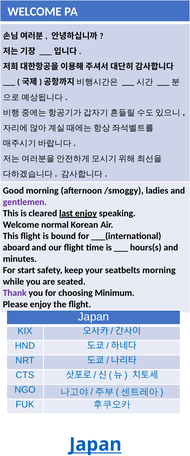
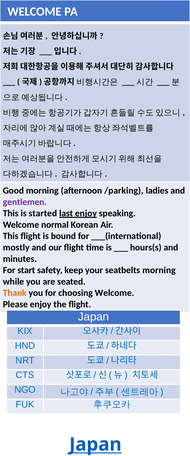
/smoggy: /smoggy -> /parking (124, 190)
cleared: cleared -> started (43, 213)
aboard: aboard -> mostly (16, 247)
Thank colour: purple -> orange (15, 292)
choosing Minimum: Minimum -> Welcome (115, 292)
